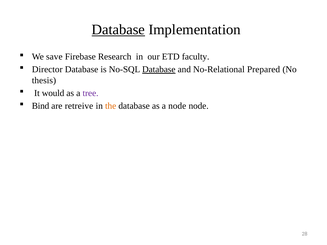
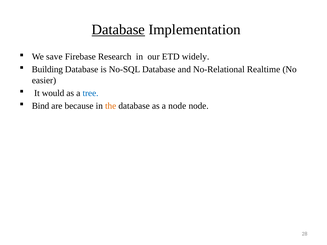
faculty: faculty -> widely (196, 57)
Director: Director -> Building (47, 70)
Database underline: present -> none (159, 70)
Prepared: Prepared -> Realtime (264, 70)
thesis: thesis -> easier (44, 80)
tree colour: purple -> blue (91, 93)
retreive: retreive -> because (79, 106)
